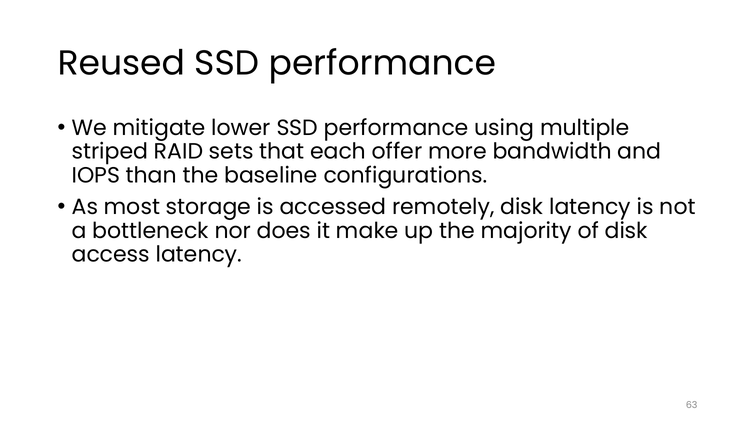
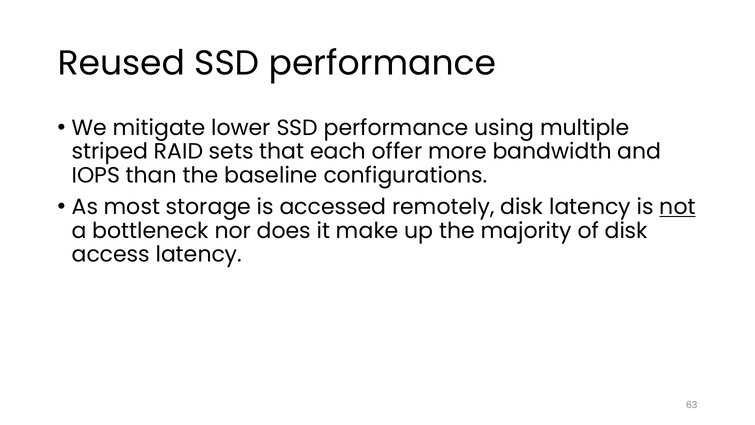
not underline: none -> present (678, 207)
